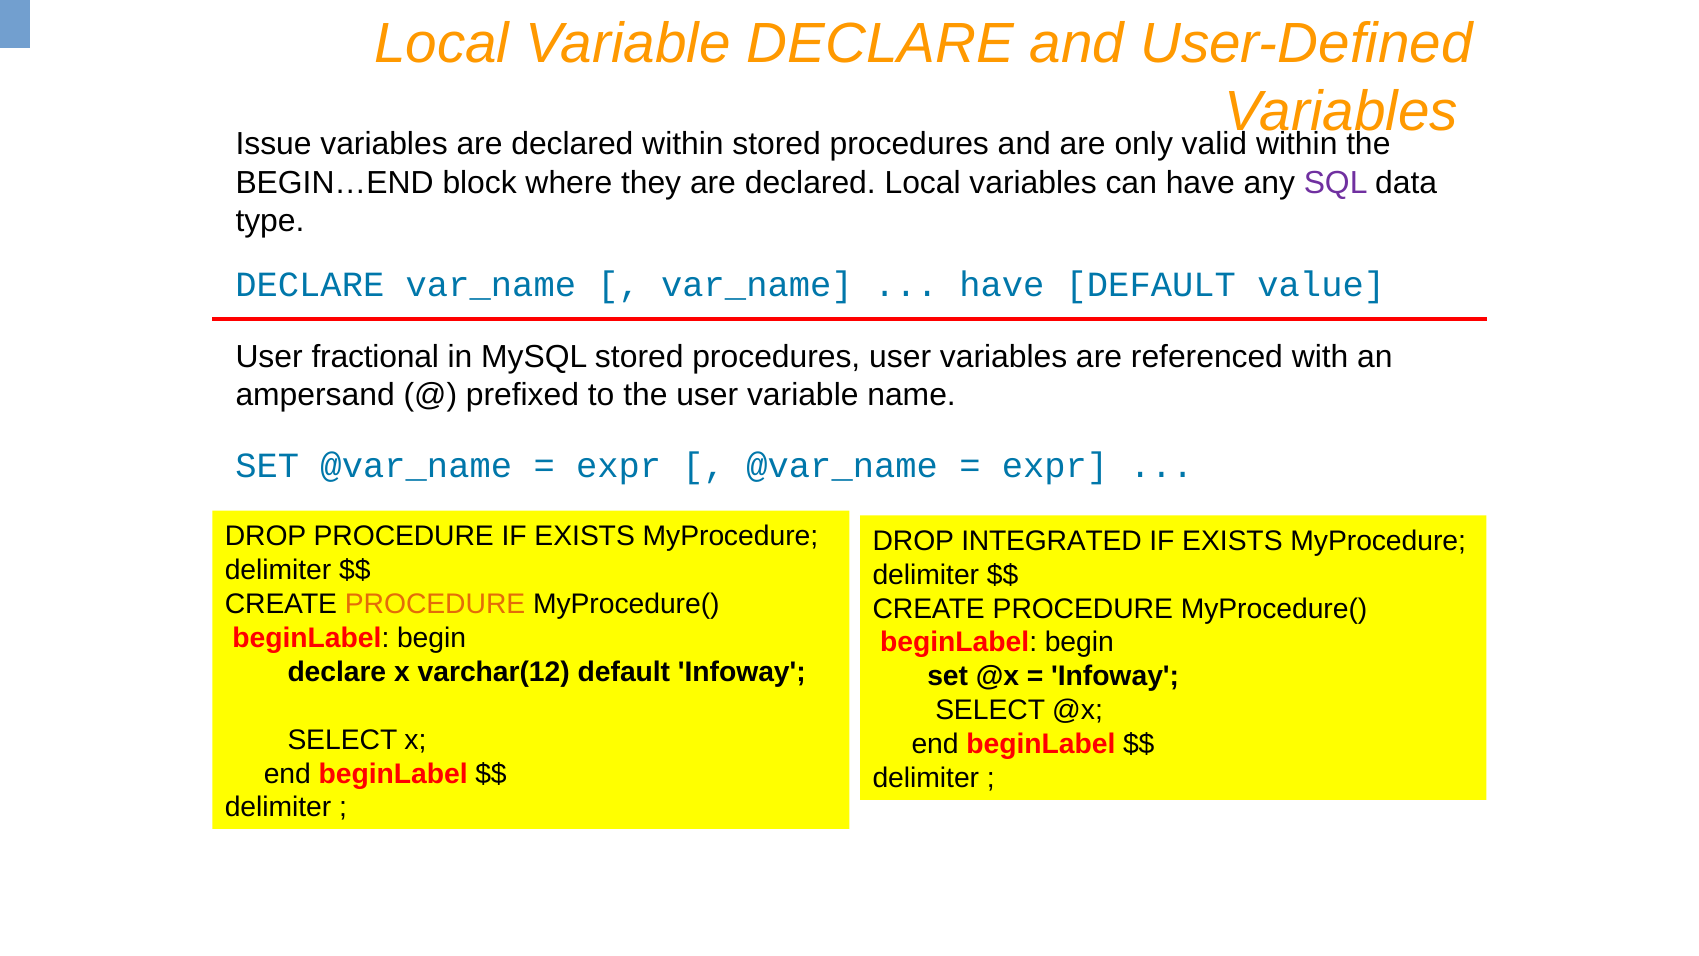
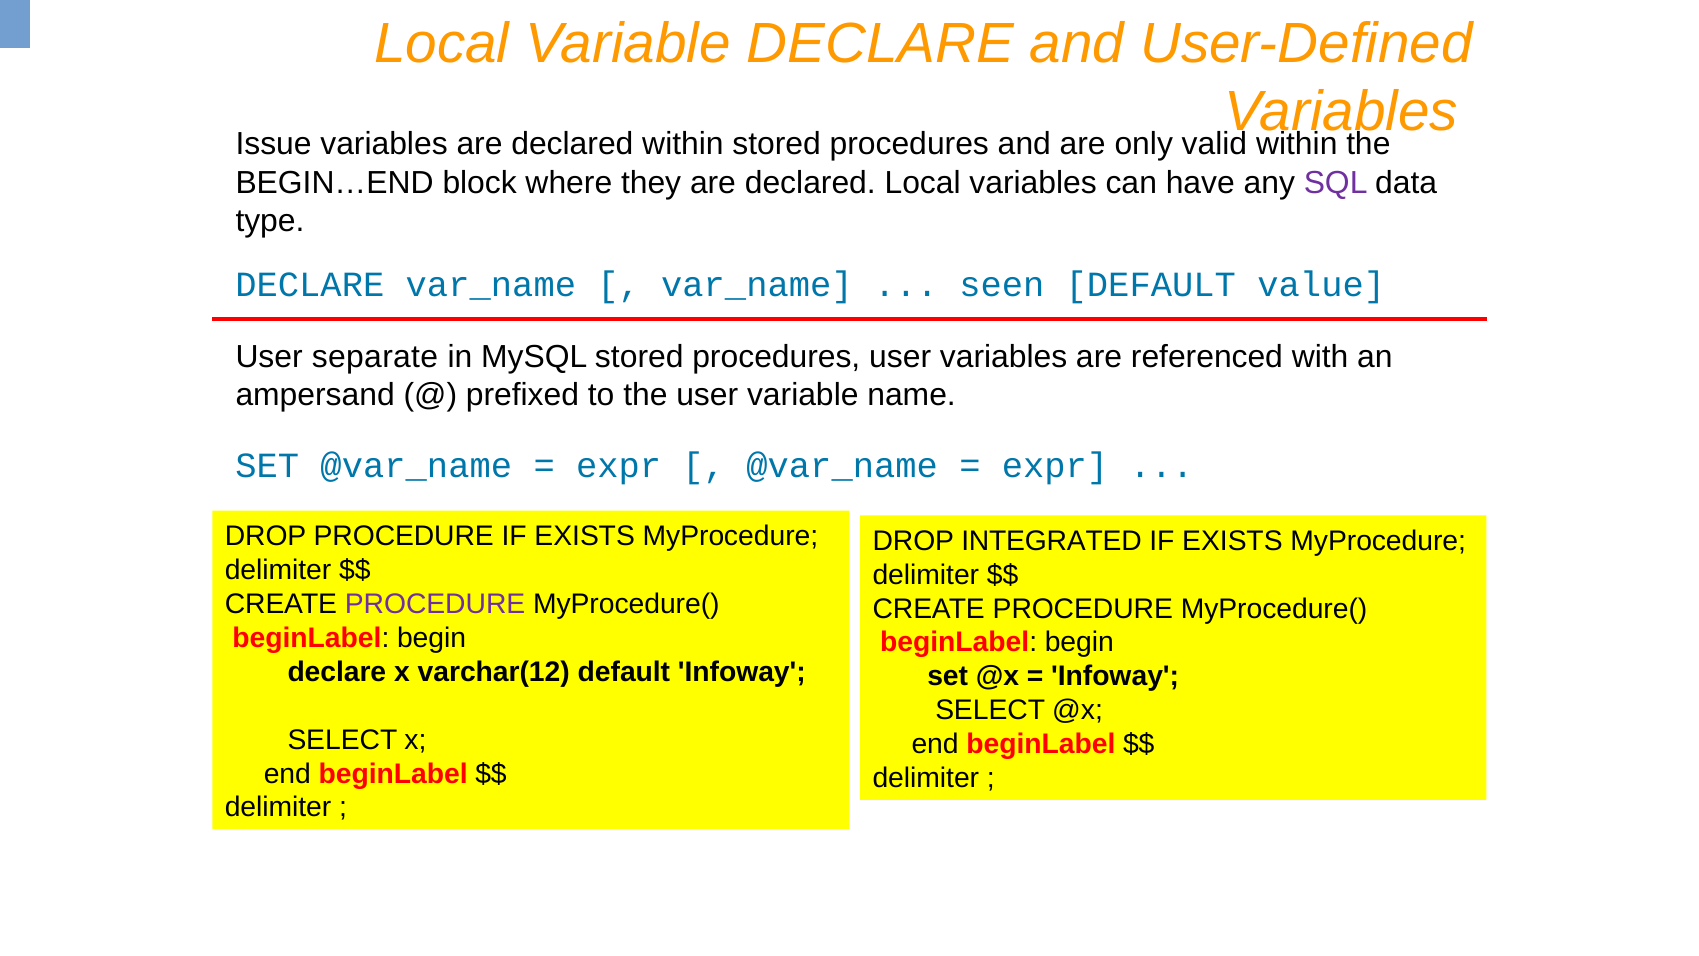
have: have -> seen (1002, 285)
fractional: fractional -> separate (375, 357)
PROCEDURE colour: orange -> purple (435, 604)
